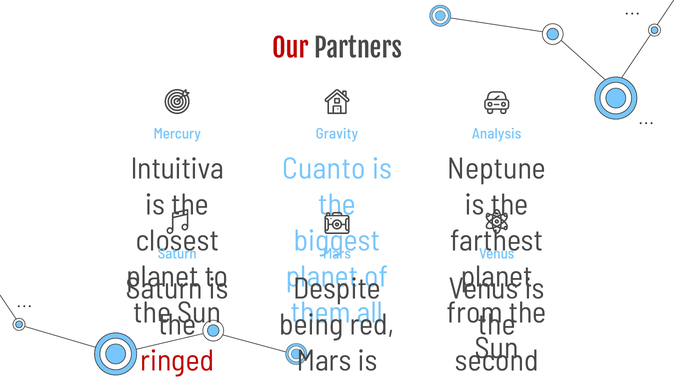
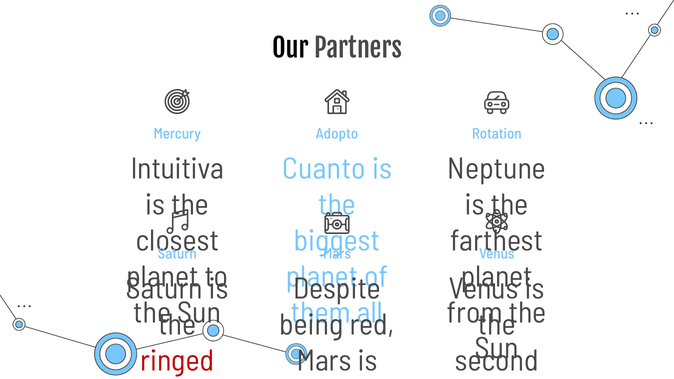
Our colour: red -> black (290, 49)
Gravity: Gravity -> Adopto (337, 134)
Analysis: Analysis -> Rotation (497, 134)
